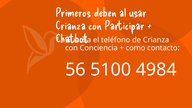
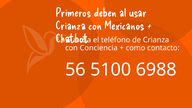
Participar: Participar -> Mexicanos (125, 26)
4984: 4984 -> 6988 (156, 70)
